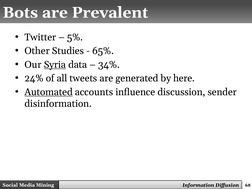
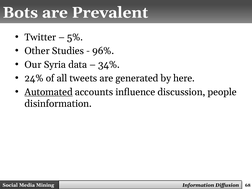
65%: 65% -> 96% (103, 51)
Syria underline: present -> none (55, 65)
sender: sender -> people (222, 92)
